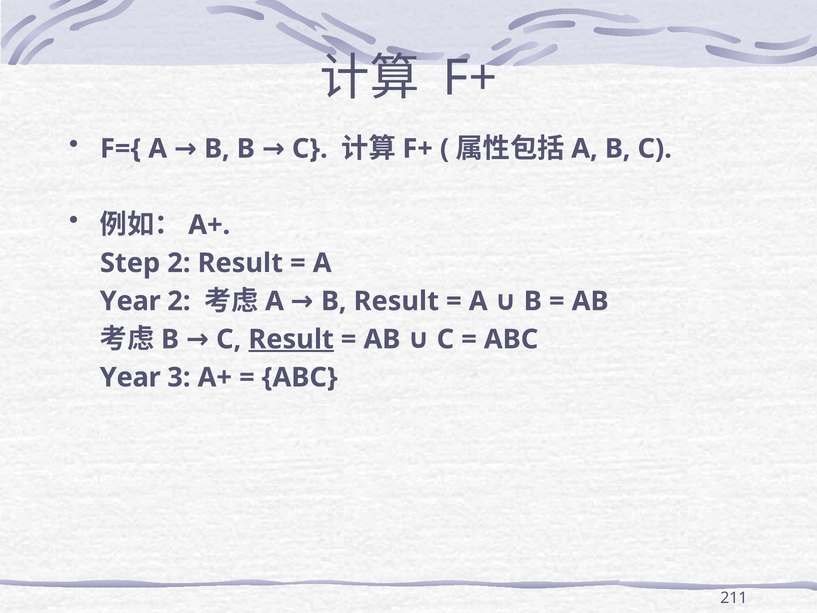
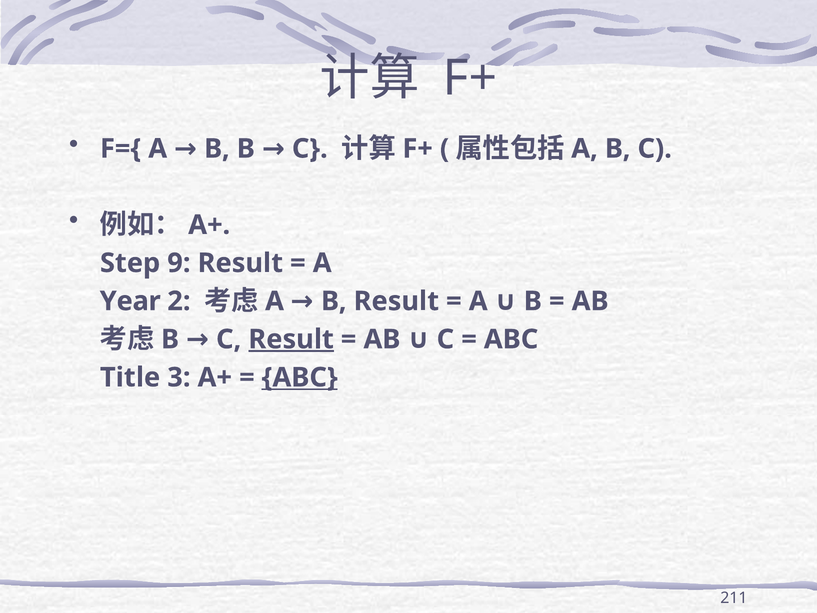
Step 2: 2 -> 9 (179, 263)
Year: Year -> Title (130, 377)
ABC underline: none -> present (300, 377)
